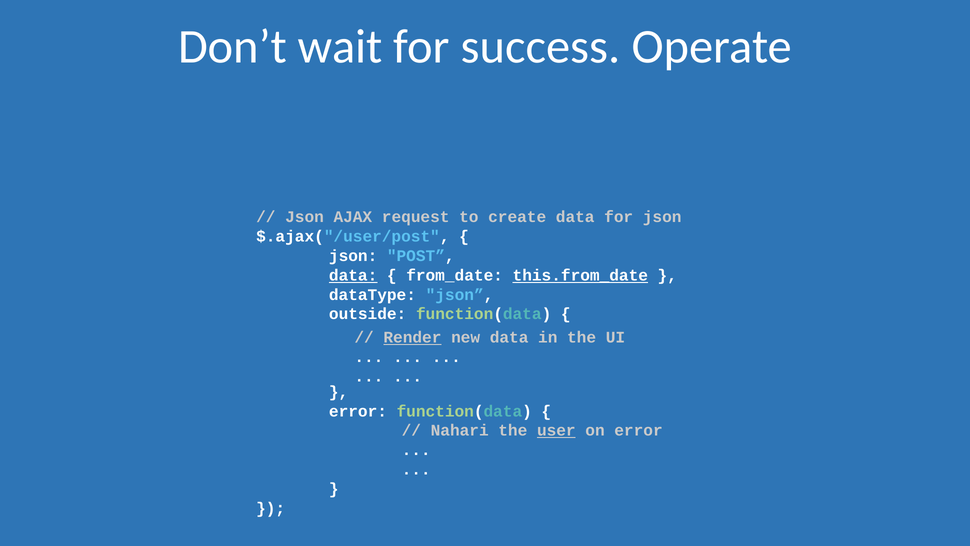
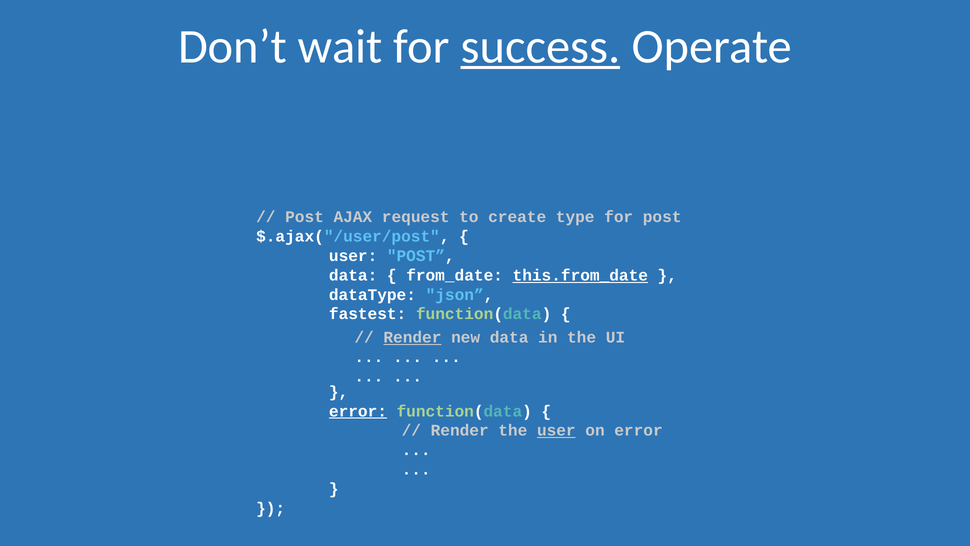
success underline: none -> present (540, 47)
Json: Json -> Post (305, 217)
create data: data -> type (575, 217)
for json: json -> post (662, 217)
json: json -> user (353, 256)
data underline: present -> none (353, 275)
outside: outside -> fastest (368, 314)
error underline: none -> present (358, 411)
Nahari: Nahari -> Render (460, 430)
